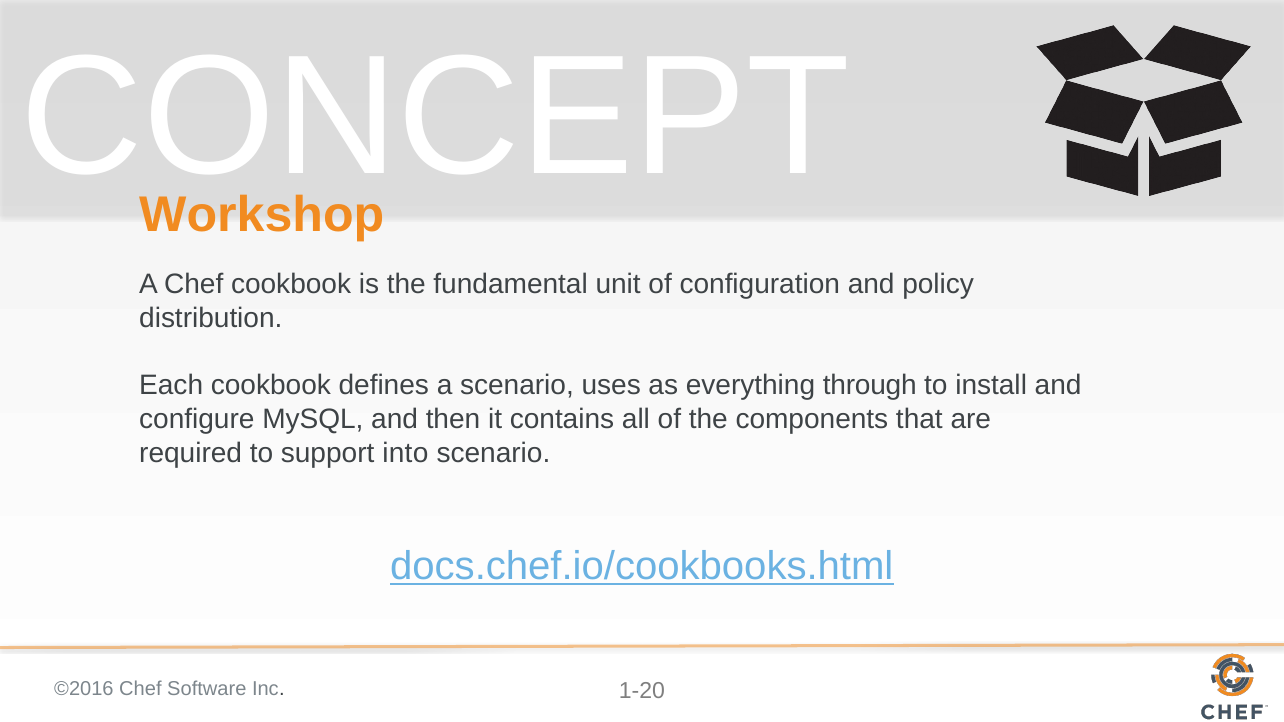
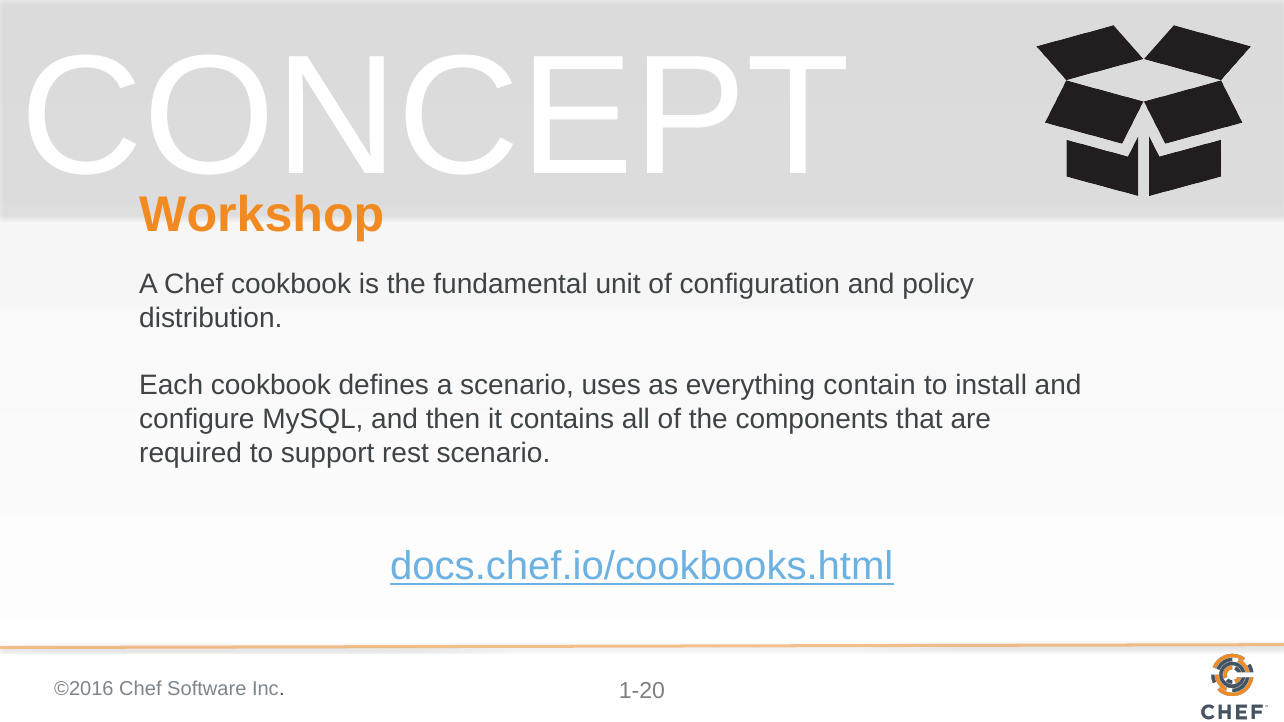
through: through -> contain (870, 386)
into: into -> rest (405, 453)
